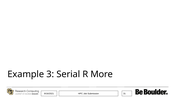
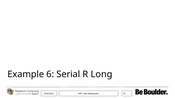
3: 3 -> 6 (50, 74)
More: More -> Long (102, 74)
